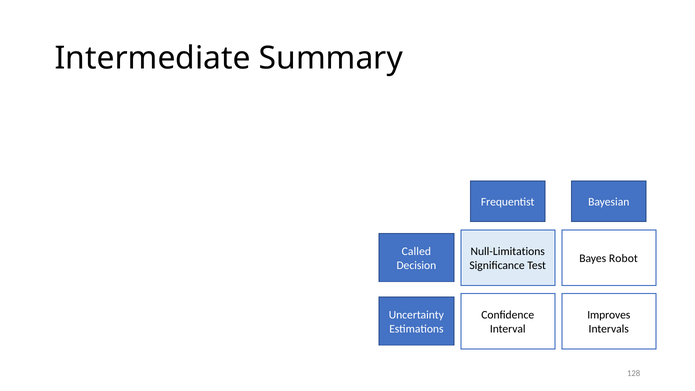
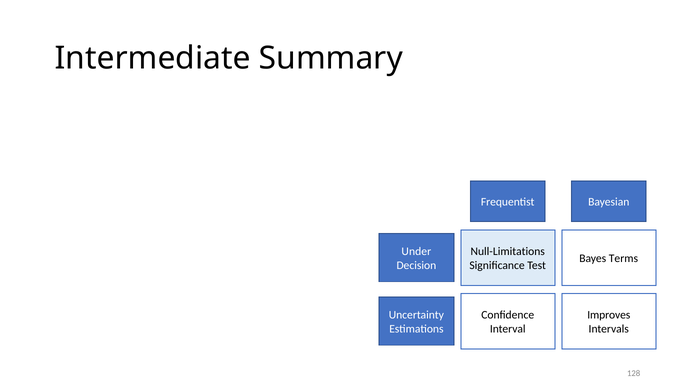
Called: Called -> Under (416, 252)
Robot: Robot -> Terms (623, 259)
